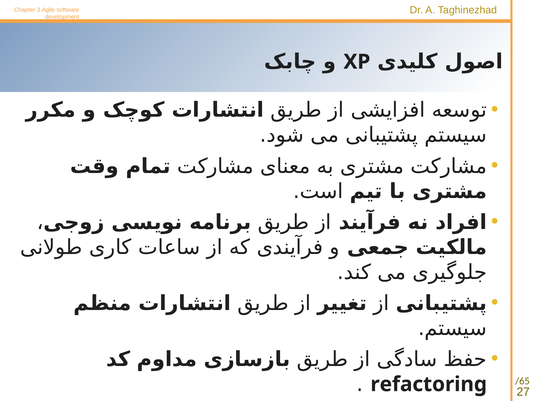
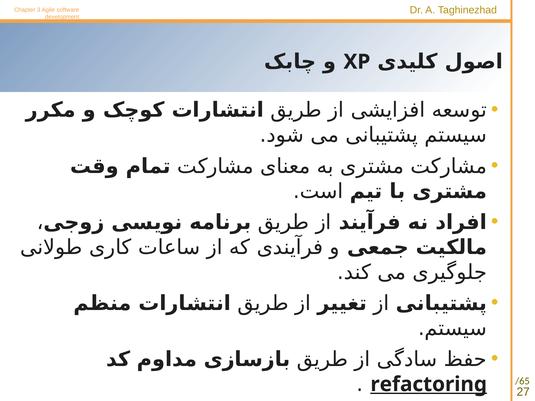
refactoring underline: none -> present (429, 385)
